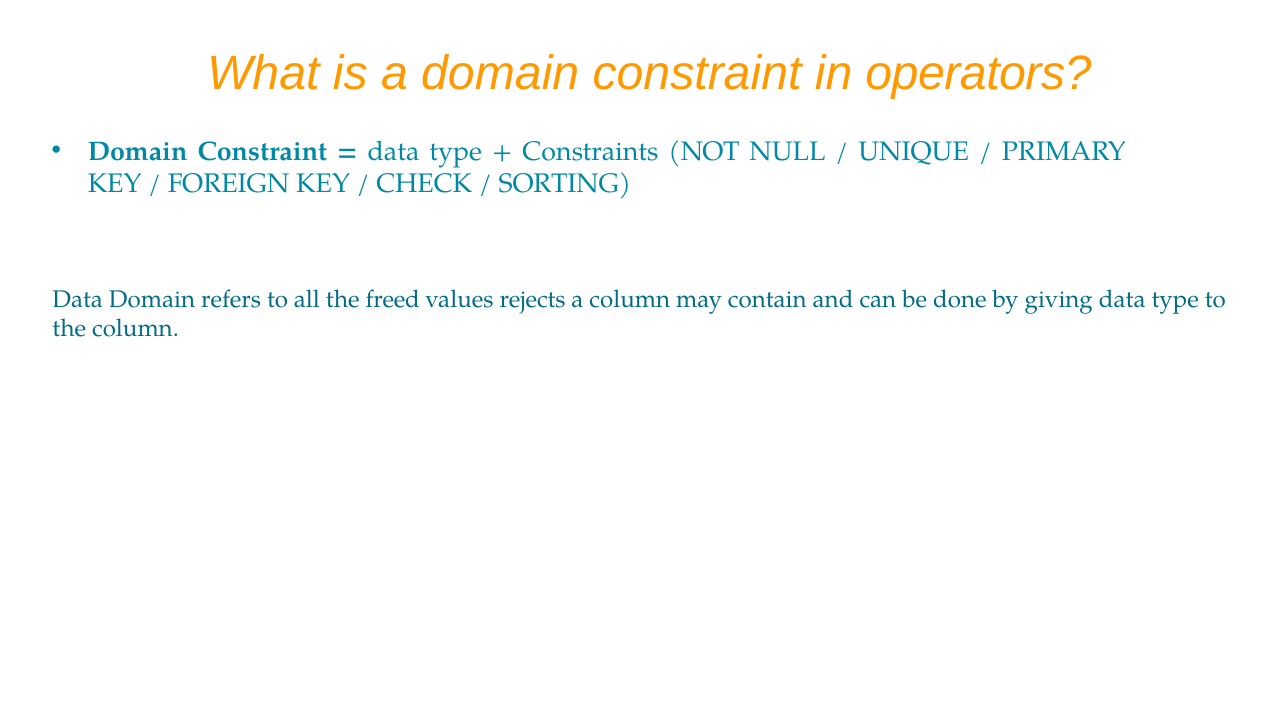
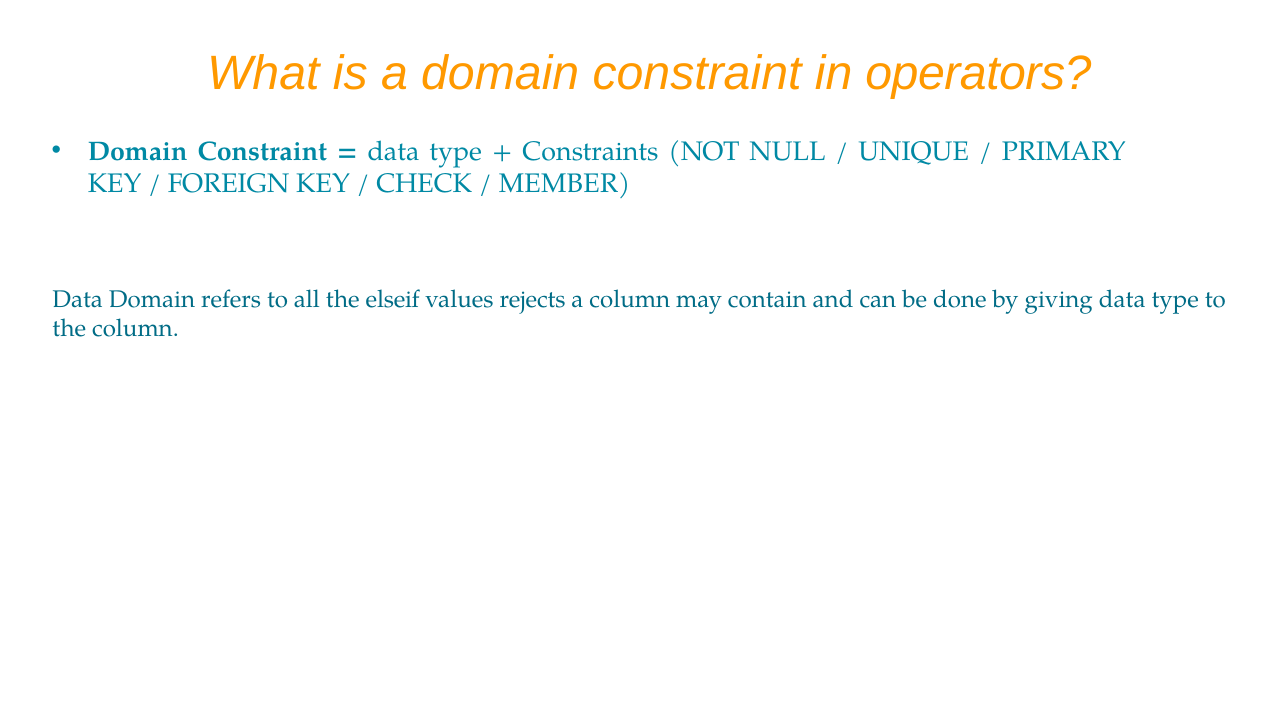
SORTING: SORTING -> MEMBER (565, 183)
freed: freed -> elseif (393, 300)
